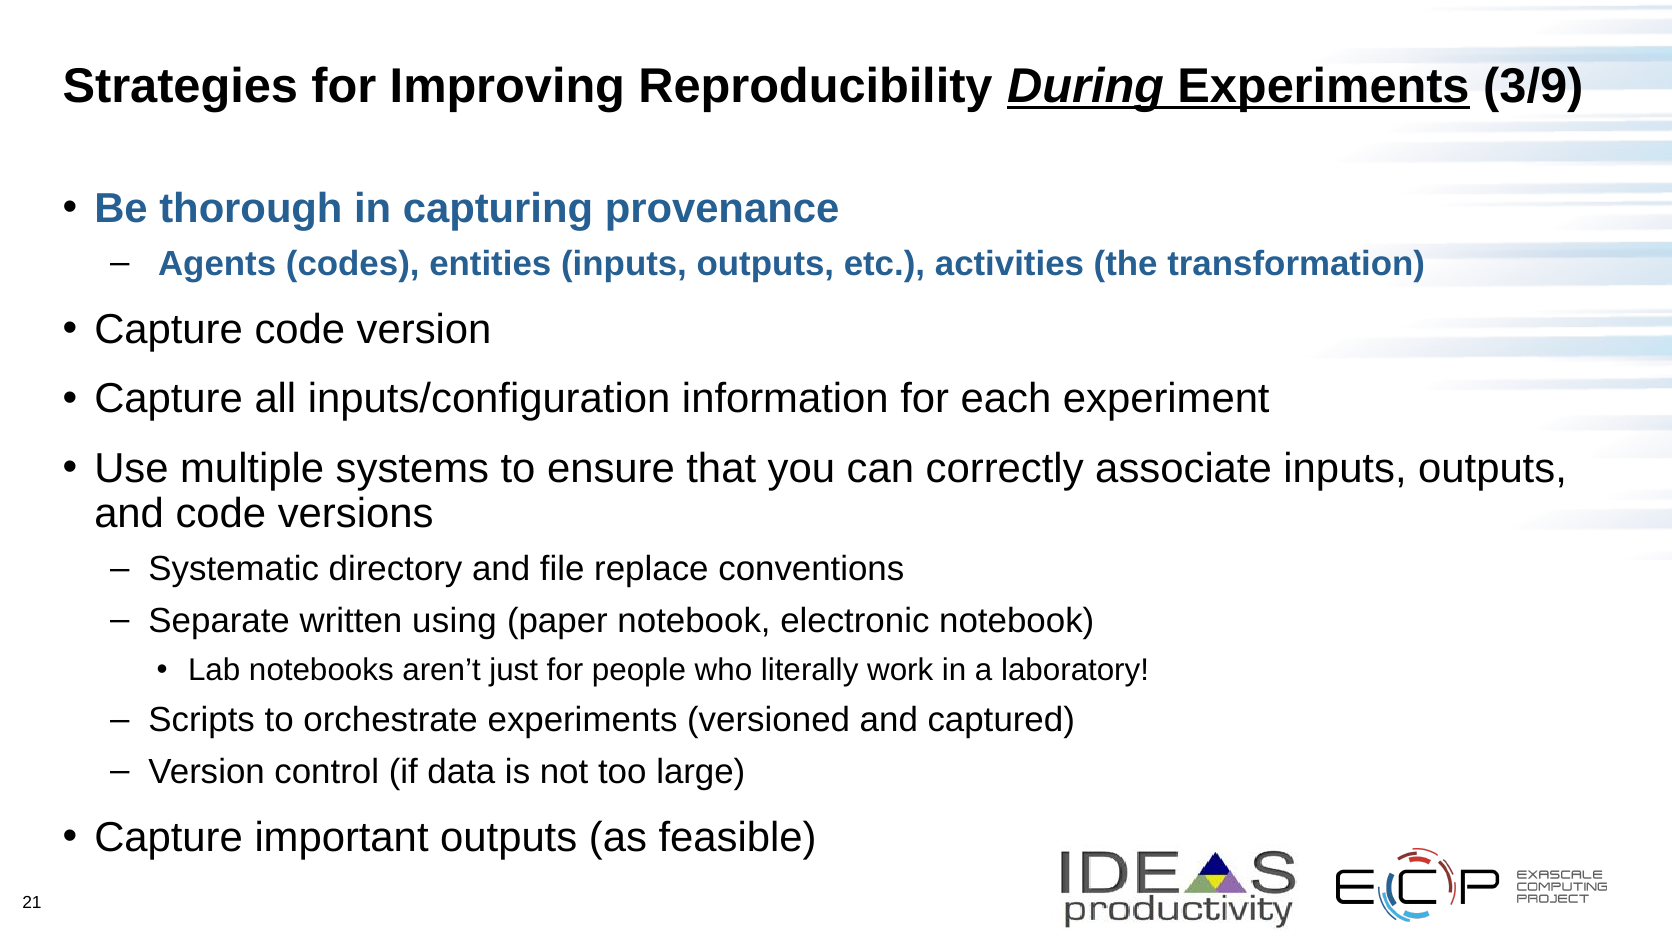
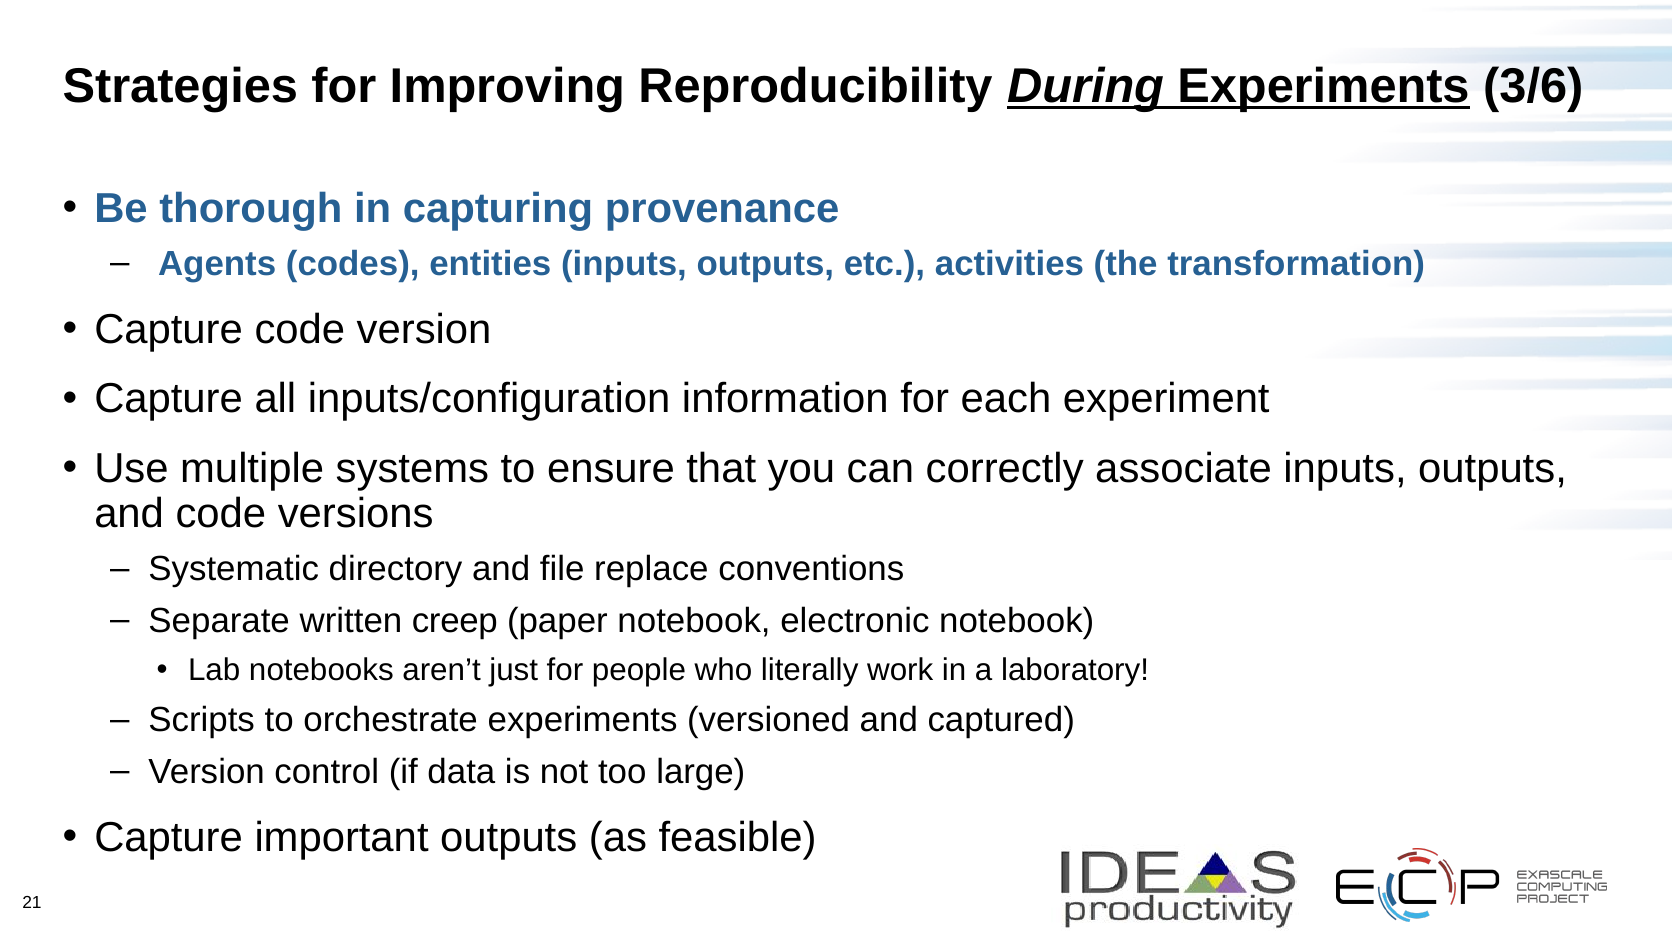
3/9: 3/9 -> 3/6 (1533, 86)
using: using -> creep (455, 620)
